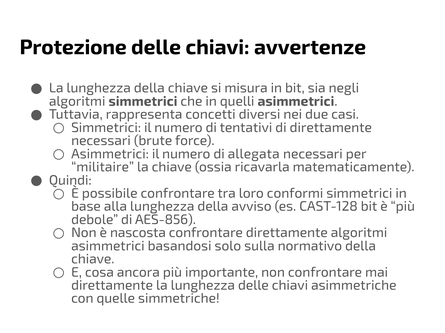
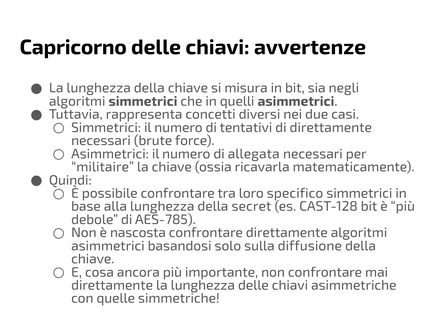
Protezione: Protezione -> Capricorno (73, 47)
conformi: conformi -> specifico (295, 194)
avviso: avviso -> secret (251, 207)
AES-856: AES-856 -> AES-785 (165, 220)
normativo: normativo -> diffusione (310, 246)
